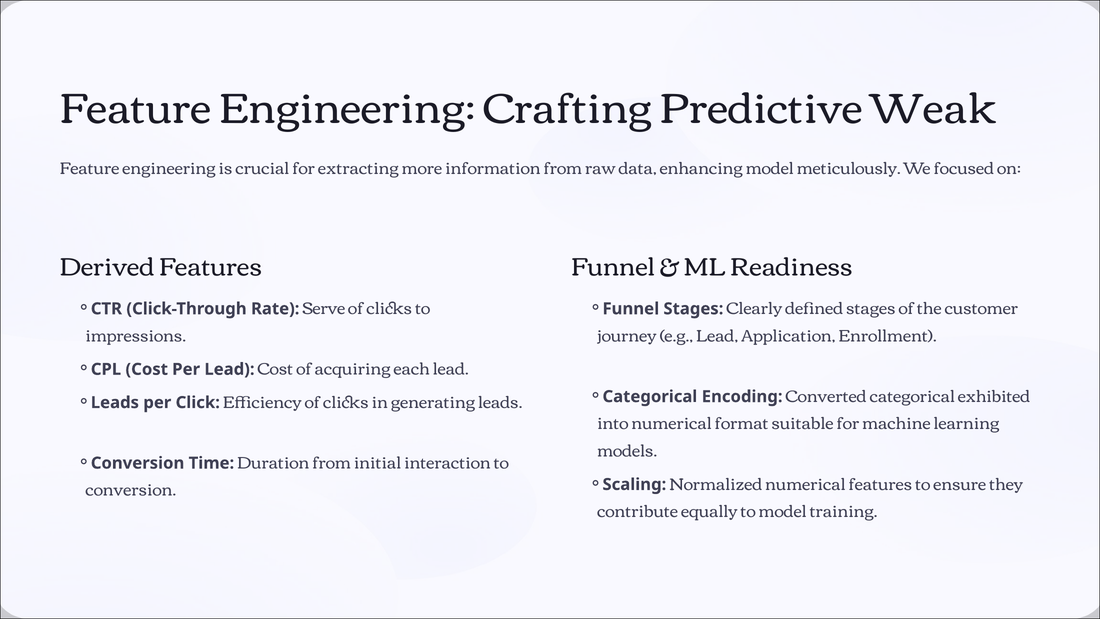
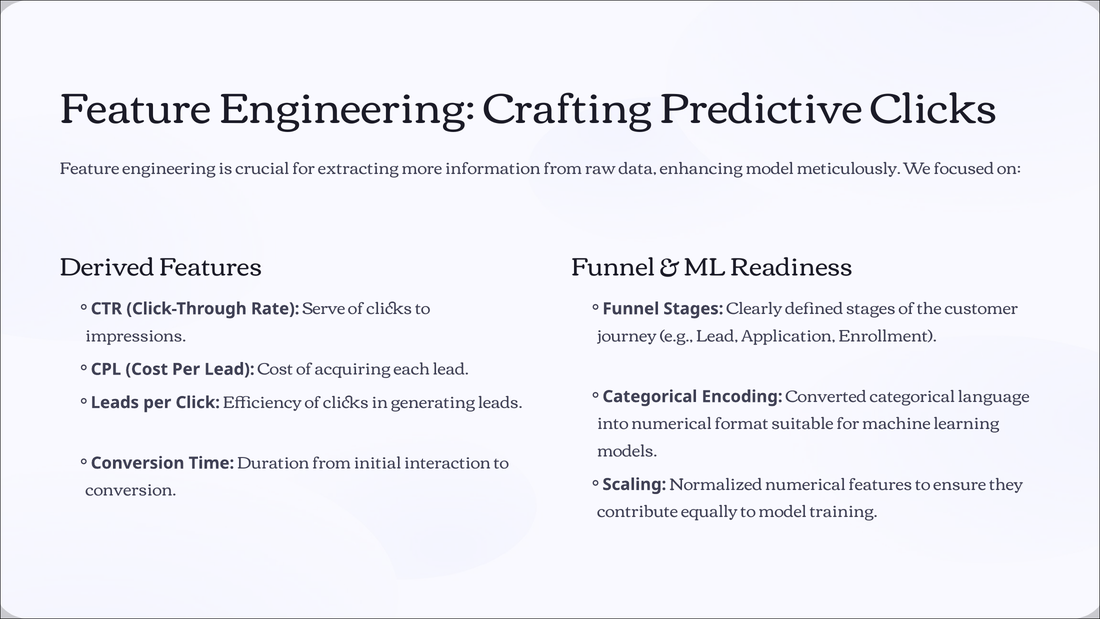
Predictive Weak: Weak -> Clicks (934, 109)
exhibited: exhibited -> language (994, 396)
